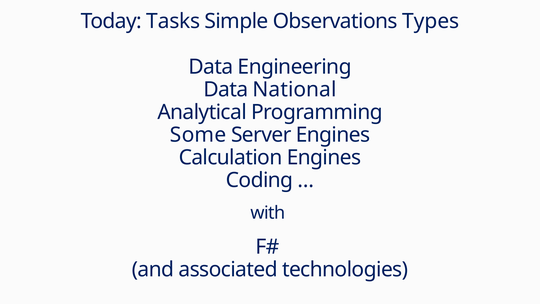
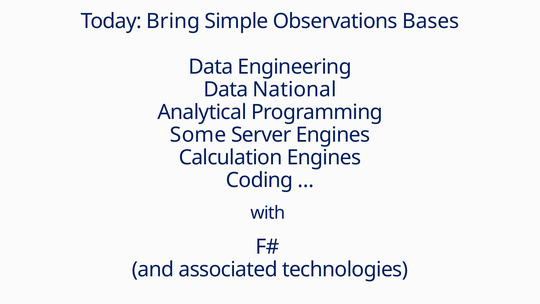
Tasks: Tasks -> Bring (173, 21)
Types: Types -> Bases (431, 21)
